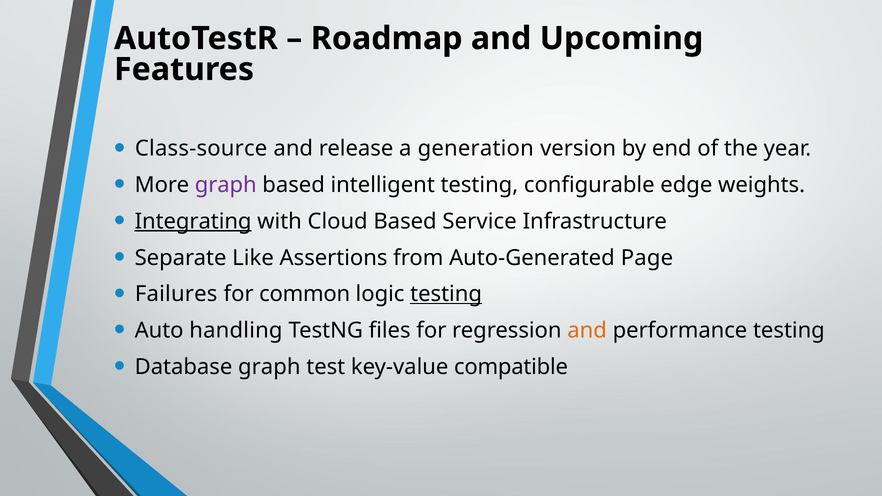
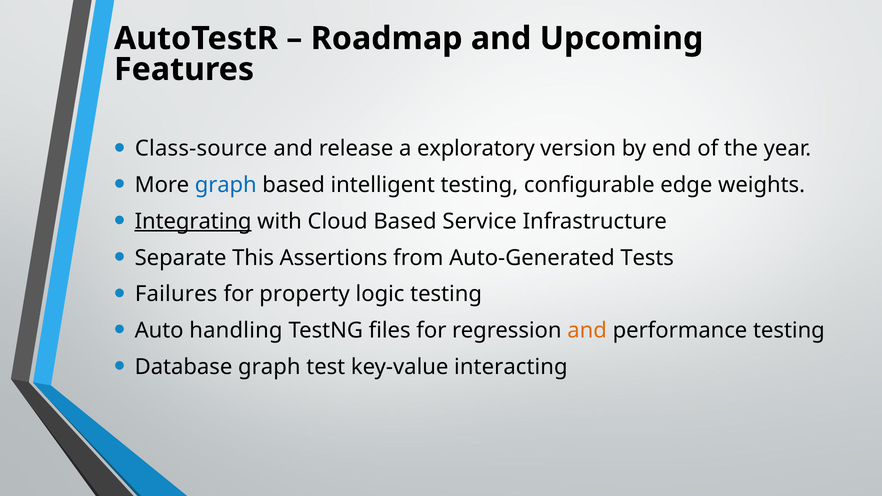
generation: generation -> exploratory (476, 149)
graph colour: purple -> blue (226, 185)
Like: Like -> This (253, 258)
Page: Page -> Tests (647, 258)
common: common -> property (305, 294)
testing underline: present -> none (446, 294)
compatible: compatible -> interacting (511, 367)
